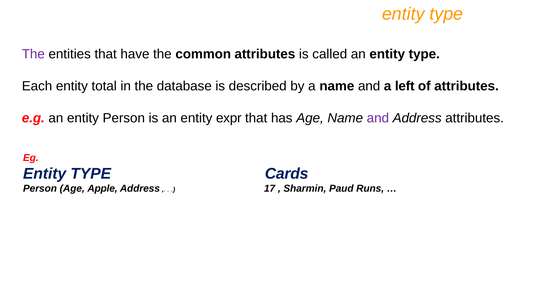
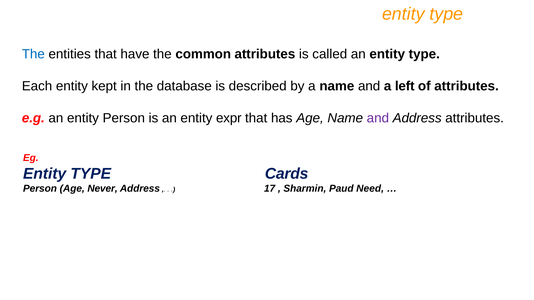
The colour: purple -> blue (33, 54)
total: total -> kept (104, 86)
Apple: Apple -> Never (103, 189)
Runs: Runs -> Need (370, 189)
